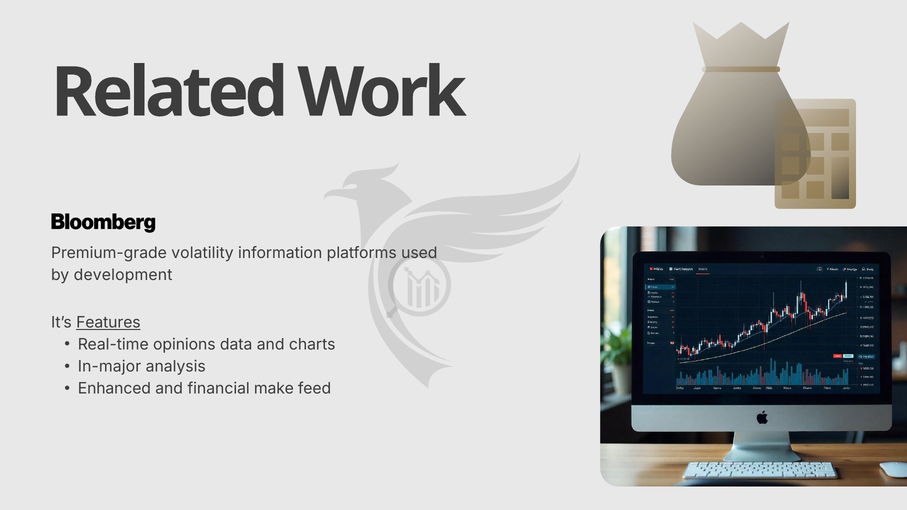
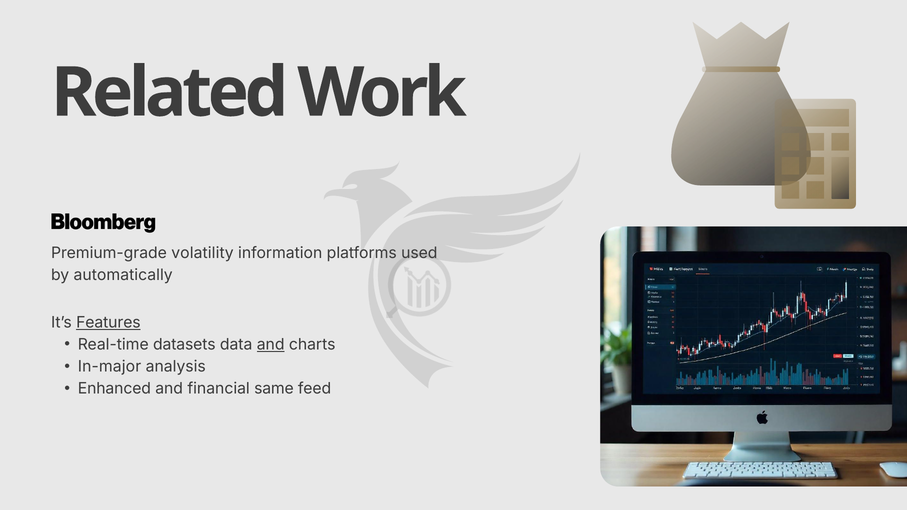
development: development -> automatically (123, 275)
opinions: opinions -> datasets (184, 345)
and underline: none -> present (271, 345)
make: make -> same (274, 389)
